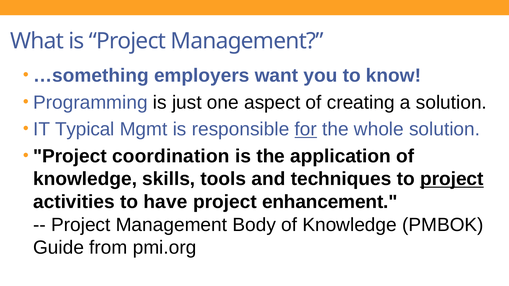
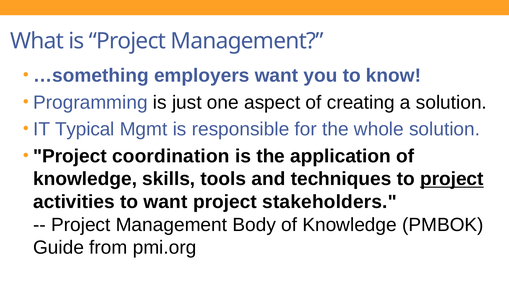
for underline: present -> none (306, 129)
to have: have -> want (166, 202)
enhancement: enhancement -> stakeholders (330, 202)
